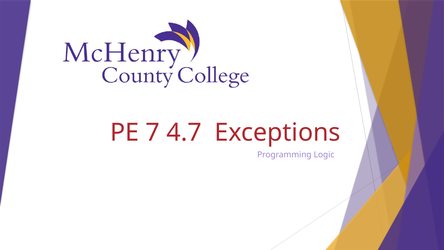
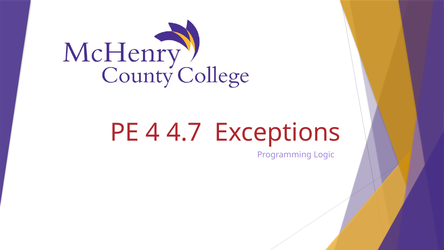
7: 7 -> 4 (153, 133)
